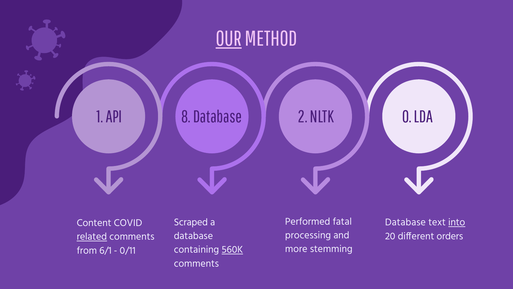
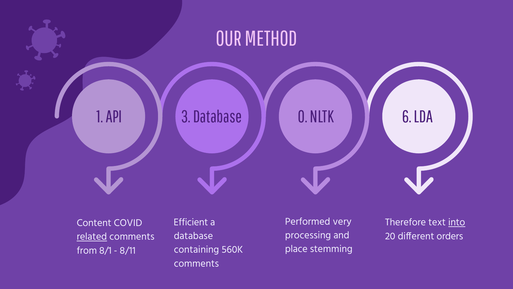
OUR underline: present -> none (229, 39)
8: 8 -> 3 (186, 117)
2: 2 -> 0 (303, 117)
0: 0 -> 6 (407, 117)
fatal: fatal -> very (342, 221)
Scraped: Scraped -> Efficient (191, 222)
Database: Database -> Therefore (405, 222)
more: more -> place (296, 249)
560K underline: present -> none (232, 249)
6/1: 6/1 -> 8/1 (105, 250)
0/11: 0/11 -> 8/11 (128, 250)
